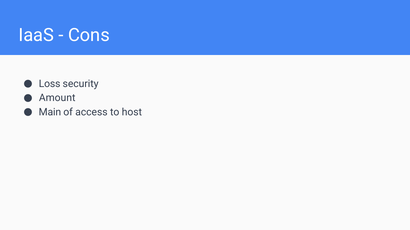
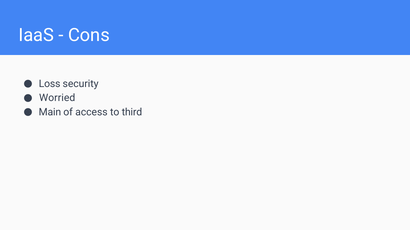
Amount: Amount -> Worried (57, 98)
host: host -> third (132, 112)
